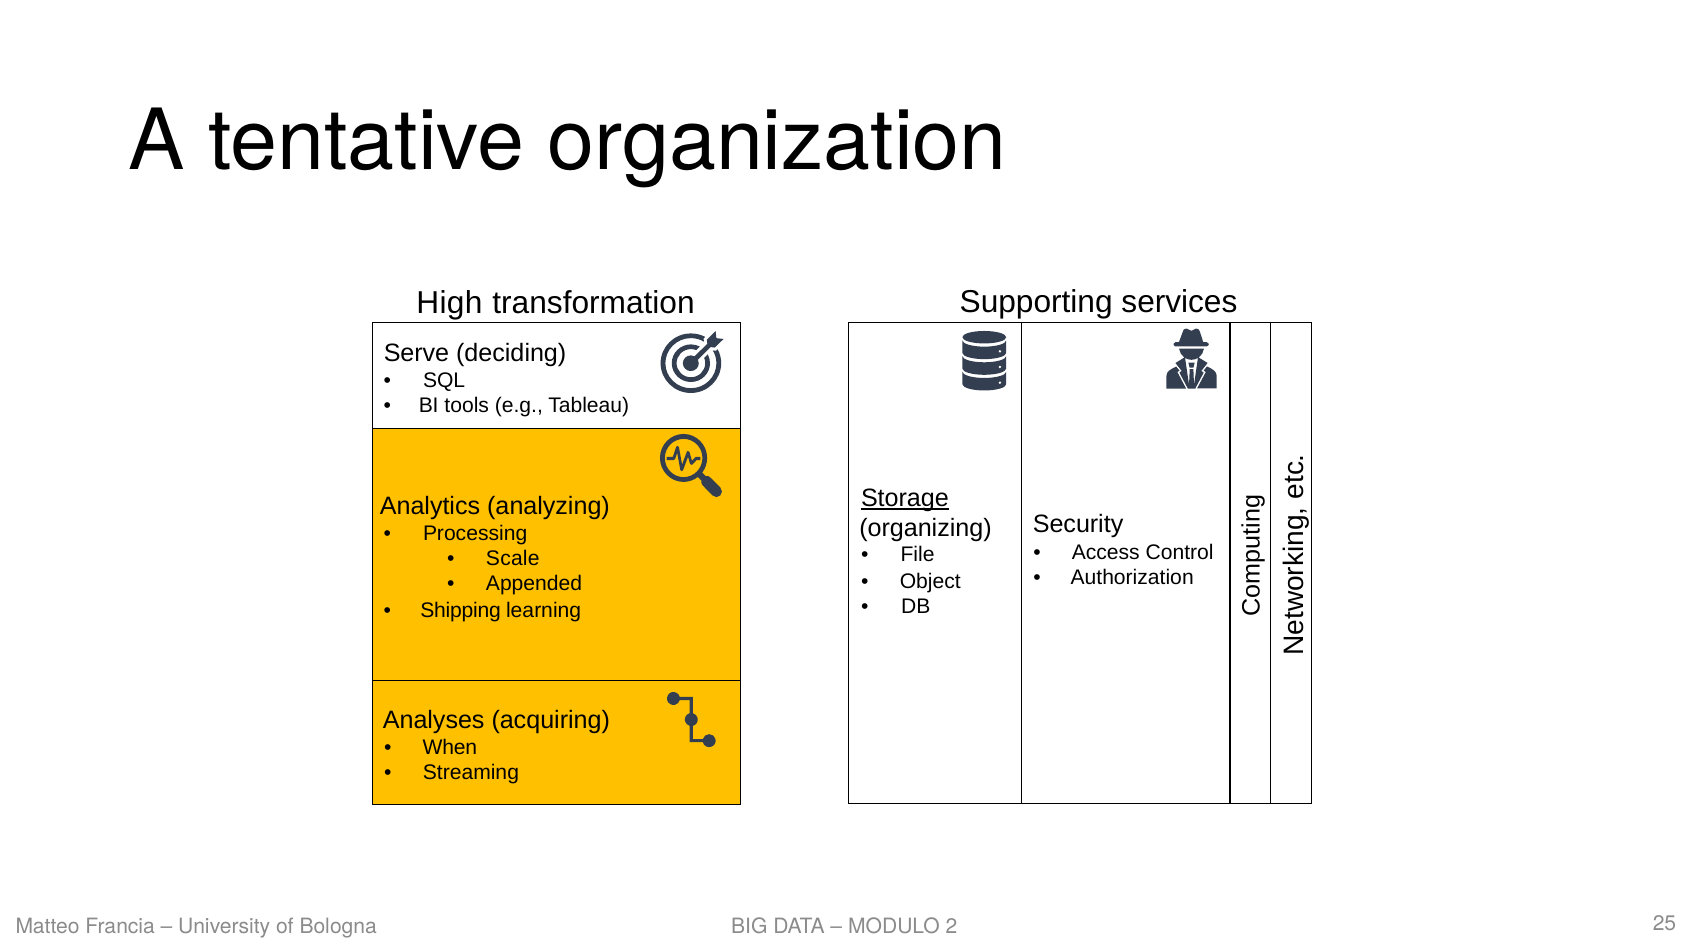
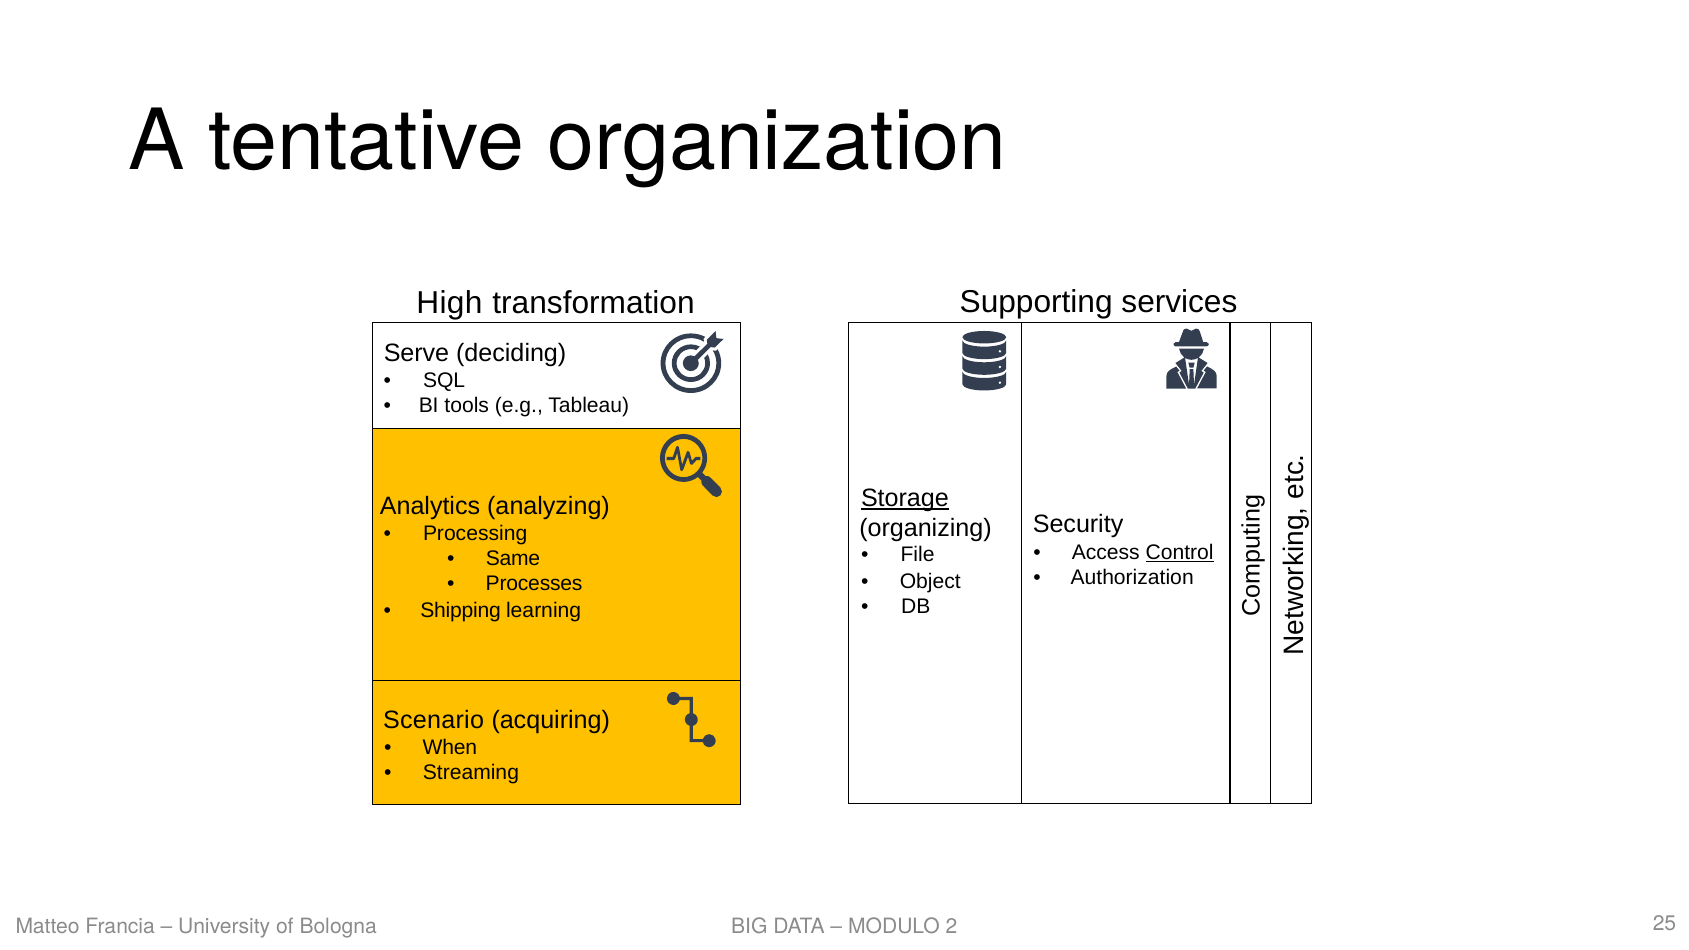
Control underline: none -> present (1180, 552)
Scale: Scale -> Same (513, 559)
Appended: Appended -> Processes (534, 584)
Analyses: Analyses -> Scenario (434, 720)
